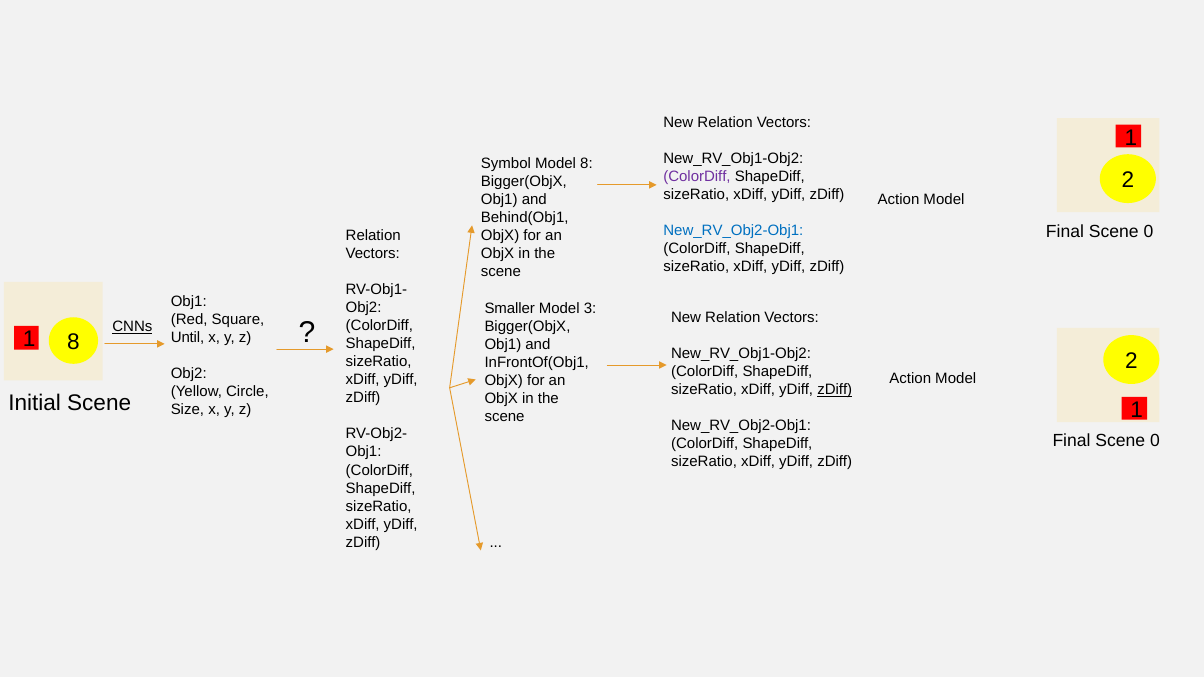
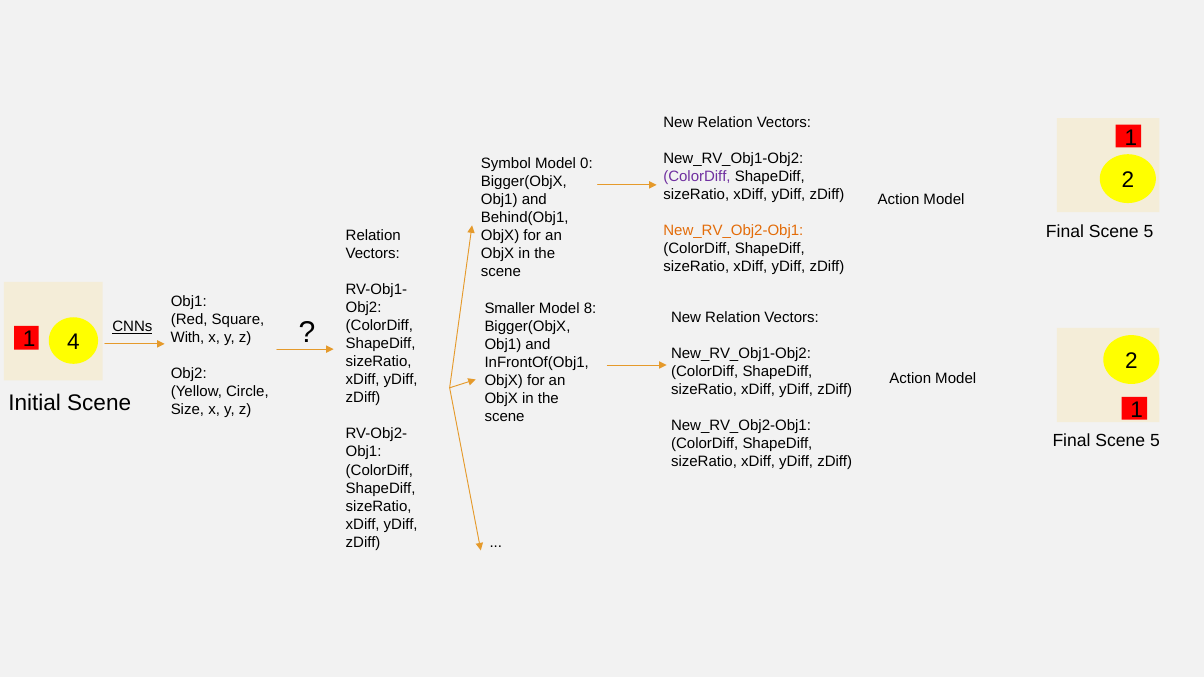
Model 8: 8 -> 0 (586, 163)
0: 0 -> 5 (1149, 231)
New_RV_Obj2-Obj1 colour: blue -> orange (733, 231)
3: 3 -> 8 (590, 308)
1 8: 8 -> 4 (73, 342)
Until: Until -> With (188, 338)
zDiff underline: present -> none (835, 390)
0: 0 -> 5 (1155, 440)
